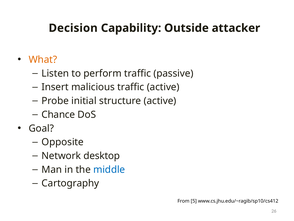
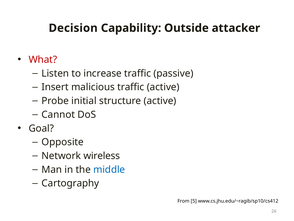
What colour: orange -> red (43, 59)
perform: perform -> increase (103, 73)
Chance: Chance -> Cannot (58, 114)
desktop: desktop -> wireless (102, 156)
